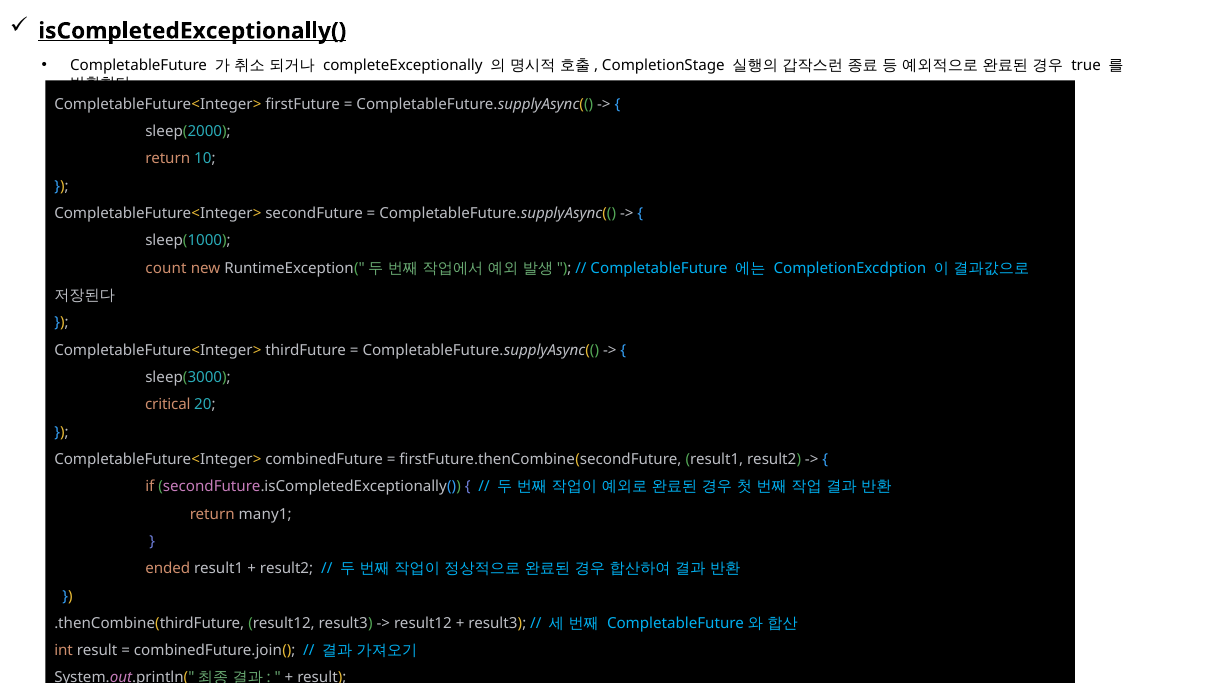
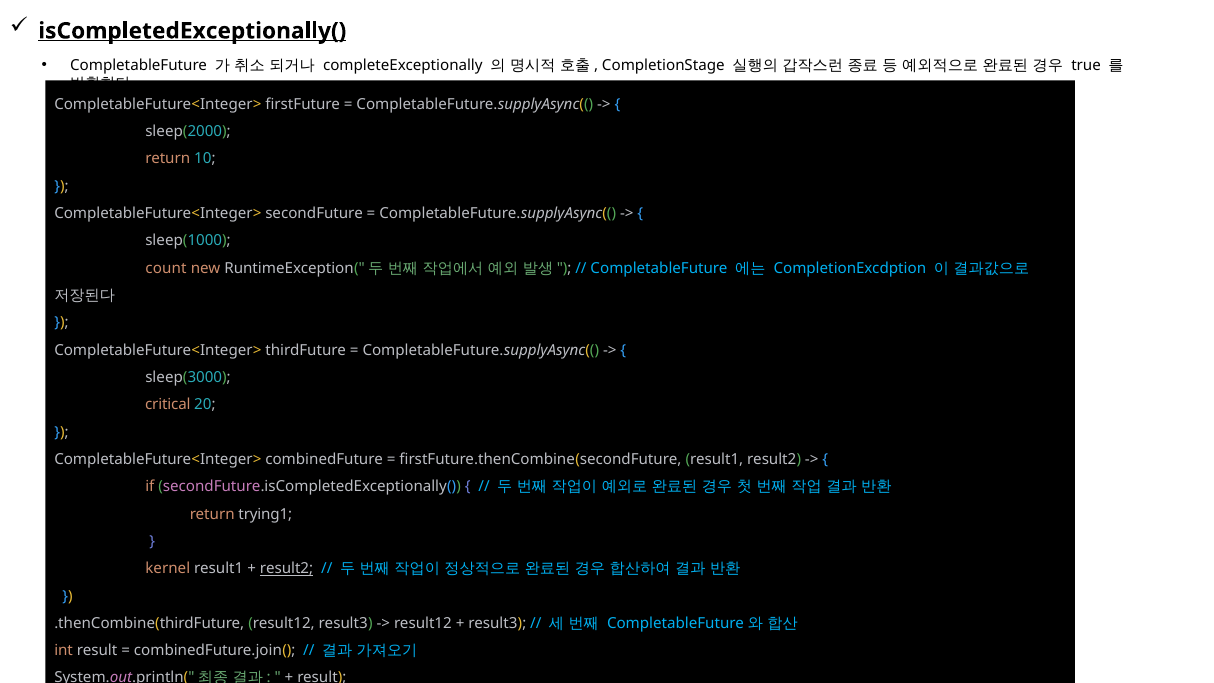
many1: many1 -> trying1 (265, 514)
ended: ended -> kernel (168, 569)
result2 underline: none -> present (287, 569)
